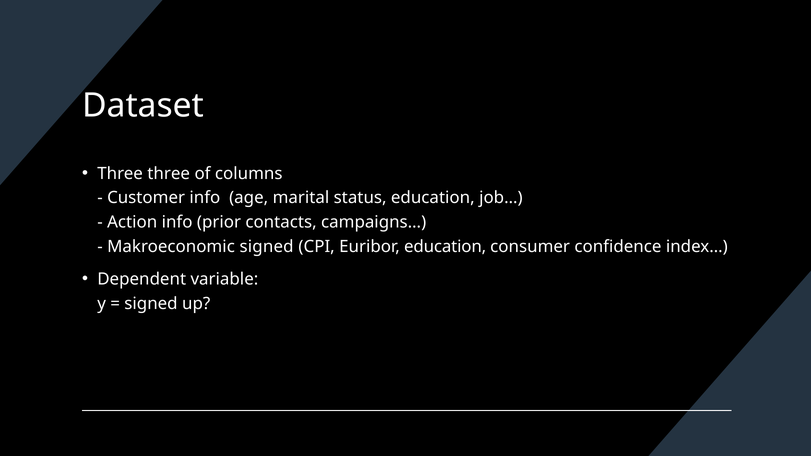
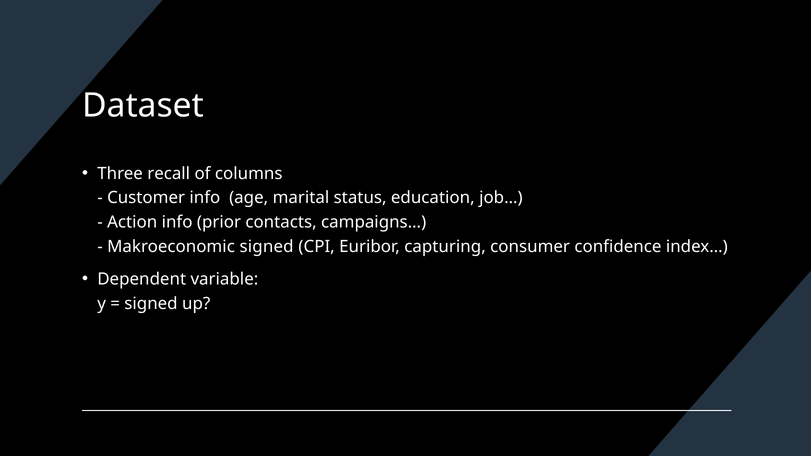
Three three: three -> recall (169, 174)
Euribor education: education -> capturing (445, 247)
